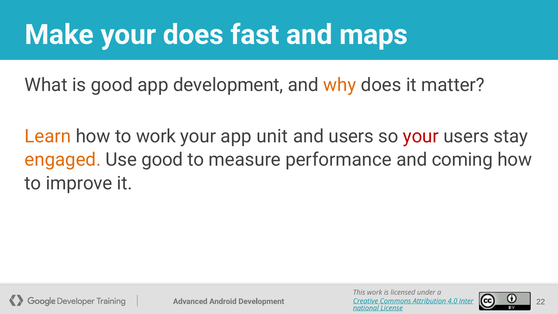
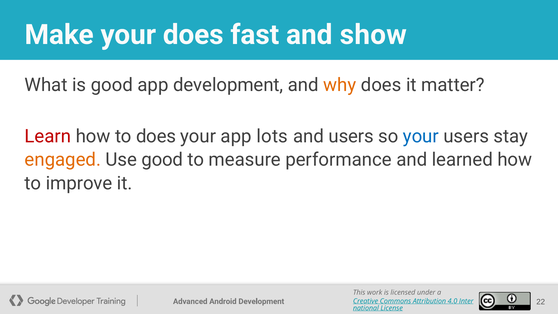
maps: maps -> show (373, 35)
Learn colour: orange -> red (48, 136)
to work: work -> does (156, 136)
unit: unit -> lots (272, 136)
your colour: red -> blue (421, 136)
coming: coming -> learned (462, 160)
